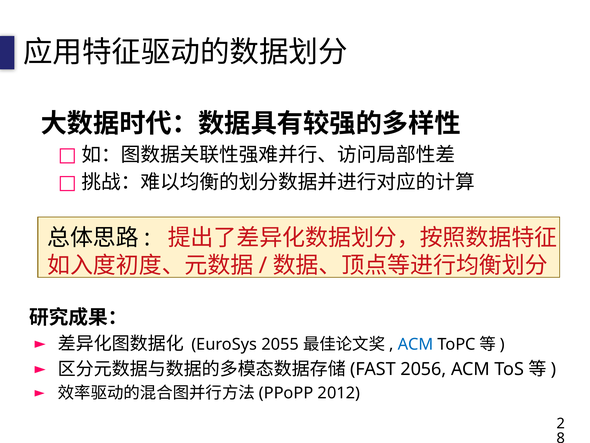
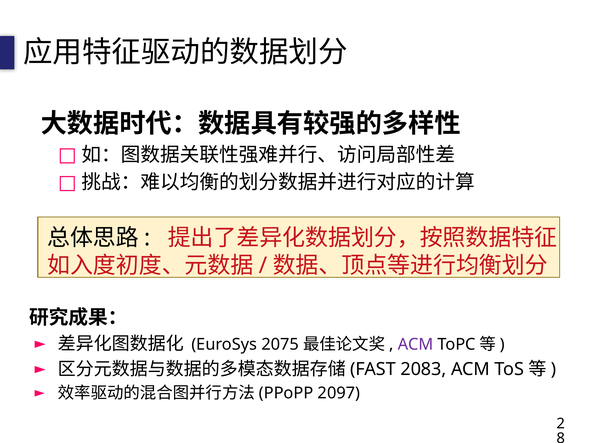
2055: 2055 -> 2075 (280, 344)
ACM colour: blue -> purple (415, 344)
2056: 2056 -> 2083 (423, 369)
2012: 2012 -> 2097 (339, 393)
